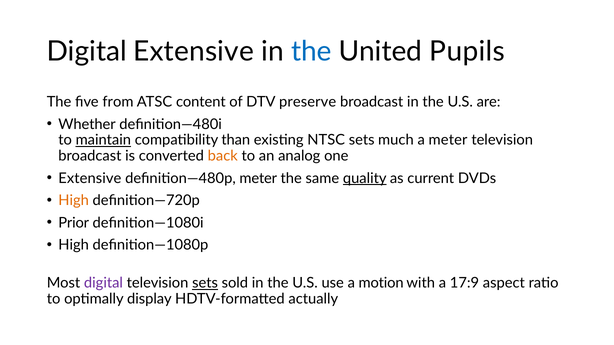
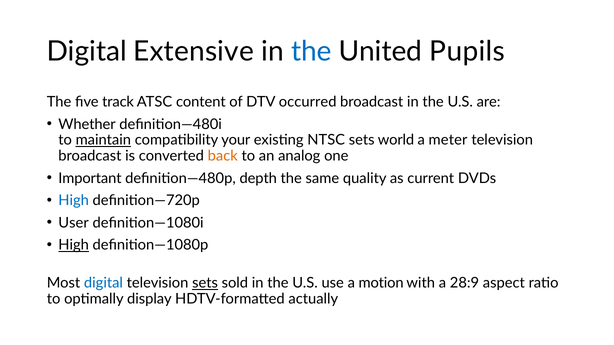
from: from -> track (118, 102)
preserve: preserve -> occurred (308, 102)
than: than -> your (236, 140)
much: much -> world (396, 140)
Extensive: Extensive -> Important (90, 178)
definition—480p meter: meter -> depth (258, 178)
quality underline: present -> none (365, 178)
High colour: orange -> blue (74, 201)
Prior: Prior -> User (74, 223)
High underline: none -> present (74, 245)
digital colour: purple -> blue (103, 283)
17:9: 17:9 -> 28:9 (464, 283)
